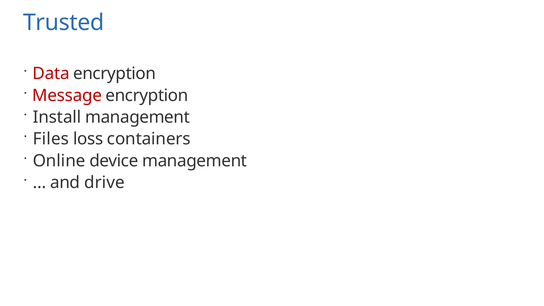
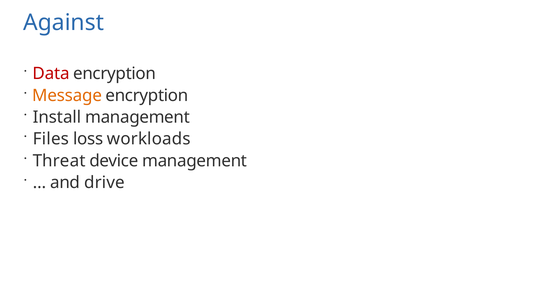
Trusted: Trusted -> Against (64, 22)
Message colour: red -> orange (67, 95)
containers: containers -> workloads (149, 139)
Online: Online -> Threat (59, 161)
